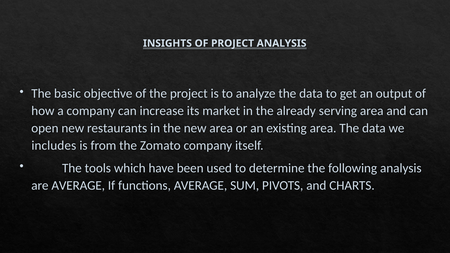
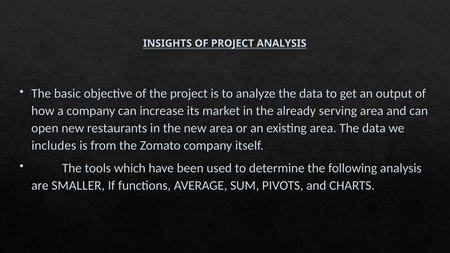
are AVERAGE: AVERAGE -> SMALLER (78, 185)
